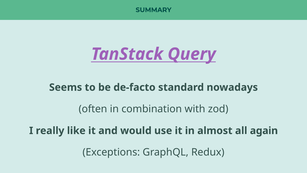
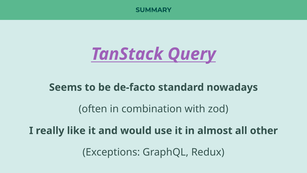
again: again -> other (264, 130)
